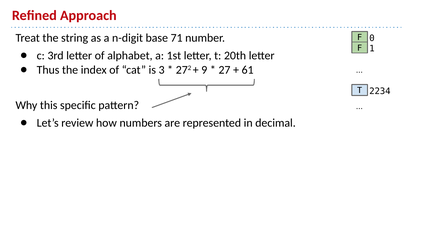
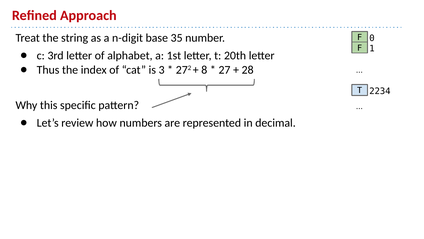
71: 71 -> 35 (177, 38)
9: 9 -> 8 (204, 70)
61: 61 -> 28 (248, 70)
